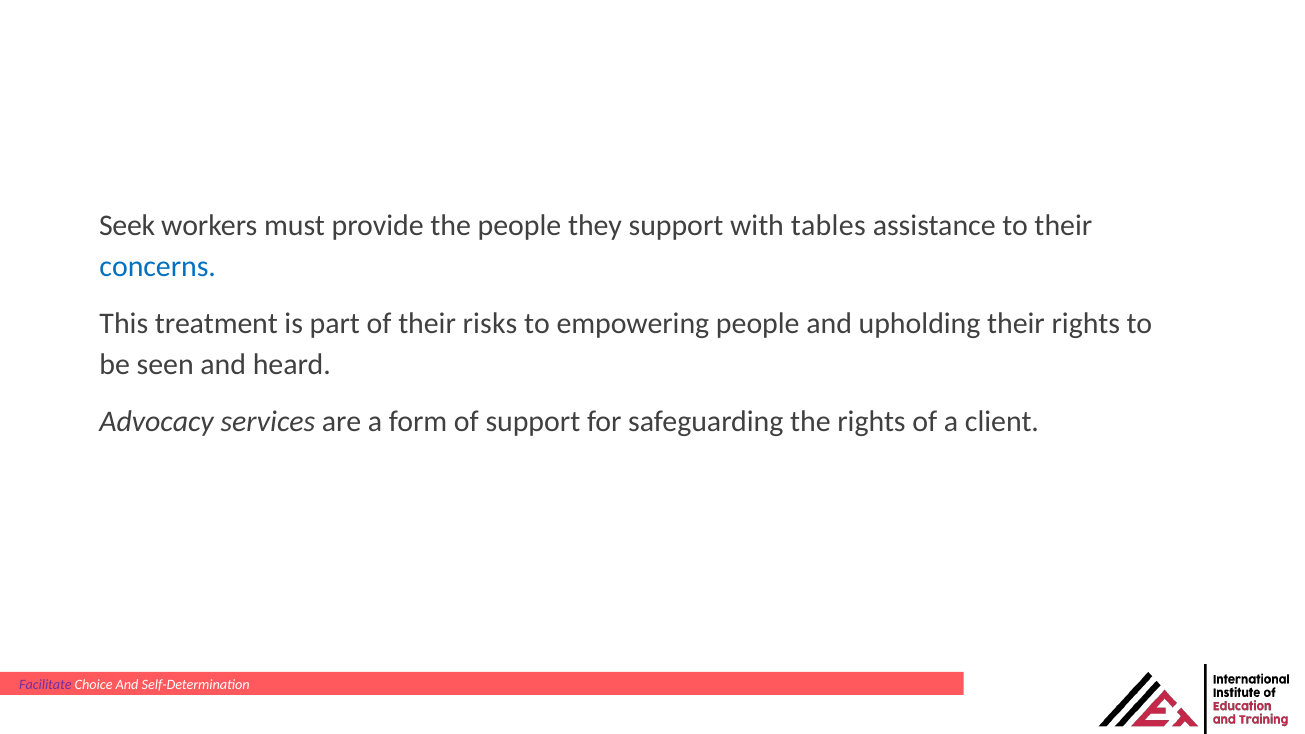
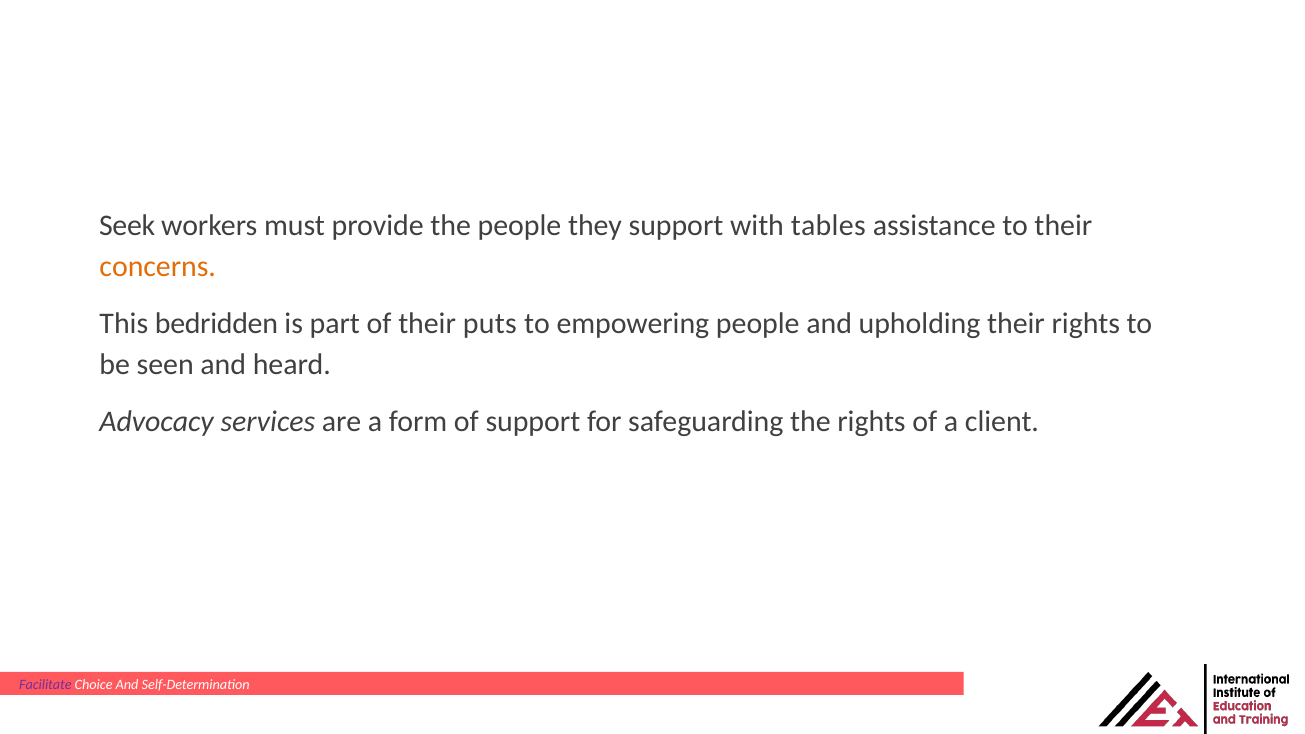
concerns colour: blue -> orange (158, 266)
treatment: treatment -> bedridden (216, 323)
risks: risks -> puts (490, 323)
